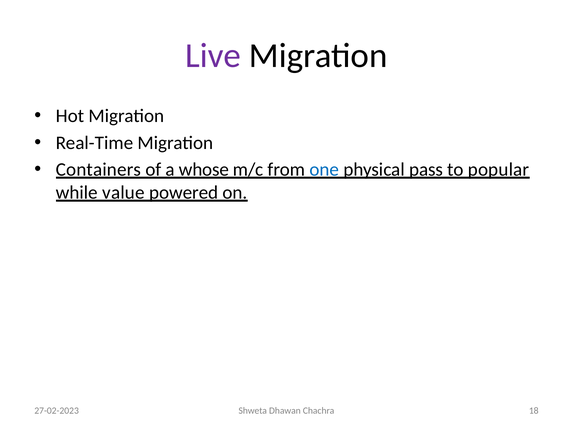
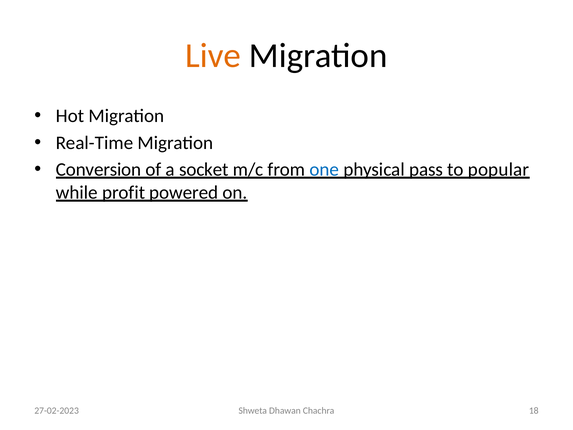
Live colour: purple -> orange (213, 55)
Containers: Containers -> Conversion (99, 169)
whose: whose -> socket (204, 169)
value: value -> profit (124, 192)
